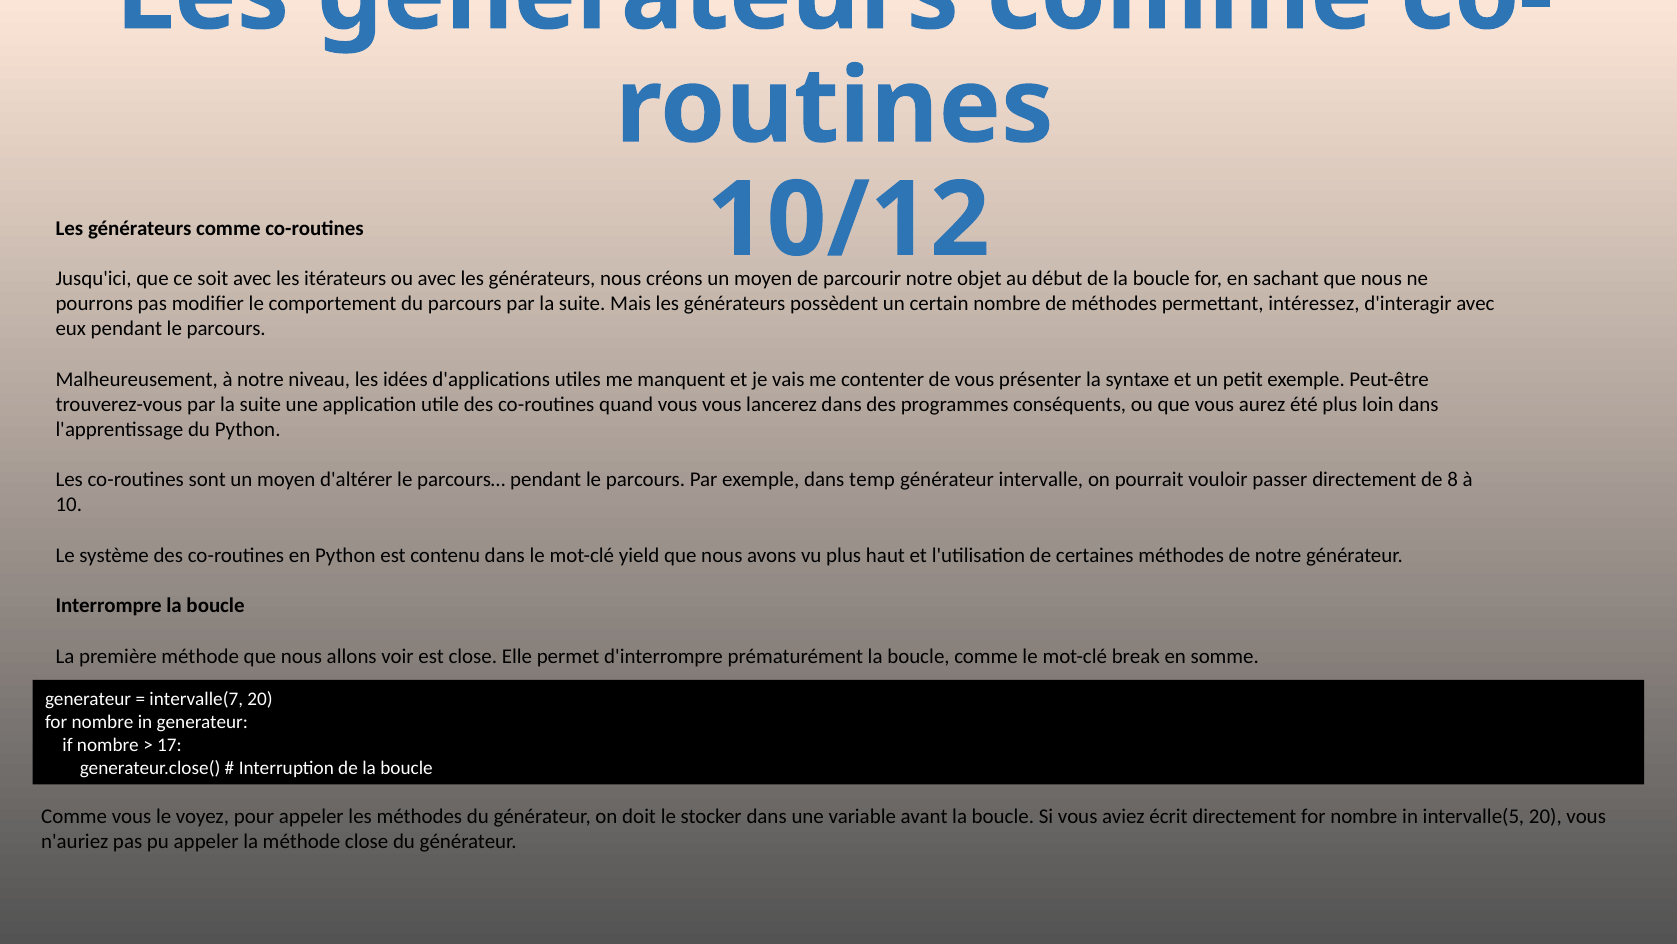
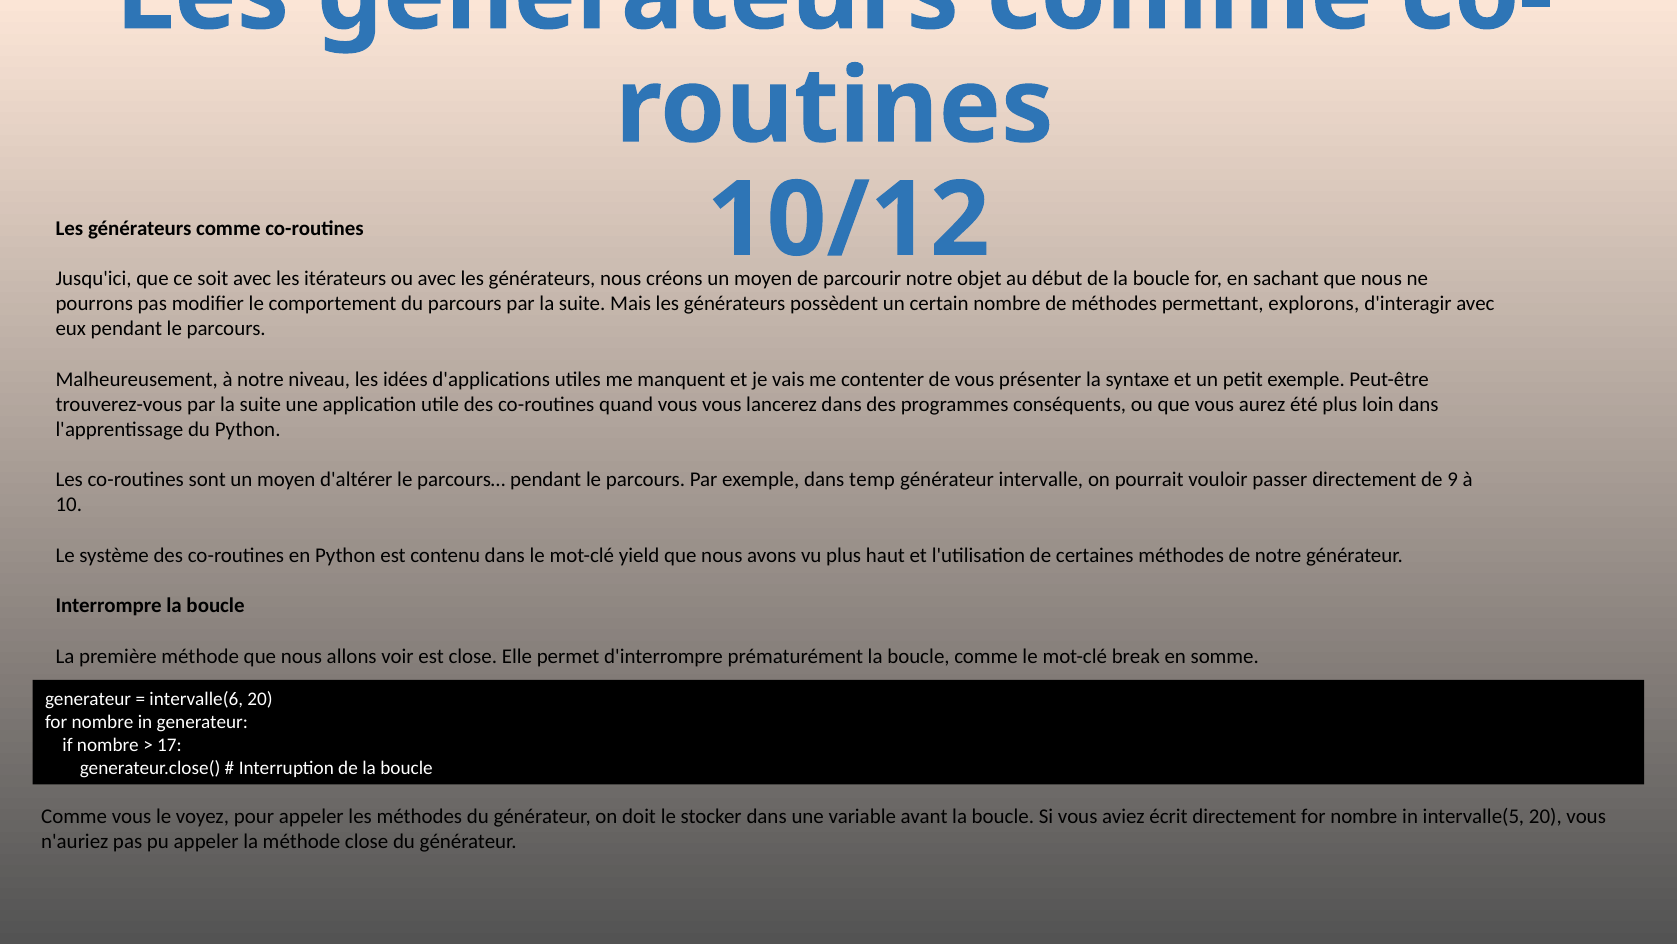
intéressez: intéressez -> explorons (1314, 303)
8: 8 -> 9 (1453, 480)
intervalle(7: intervalle(7 -> intervalle(6 (196, 698)
